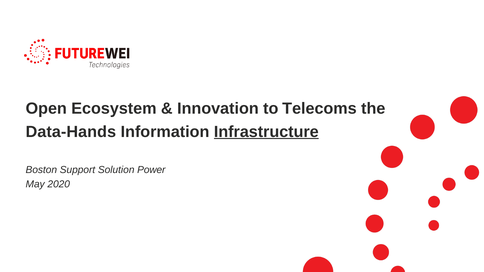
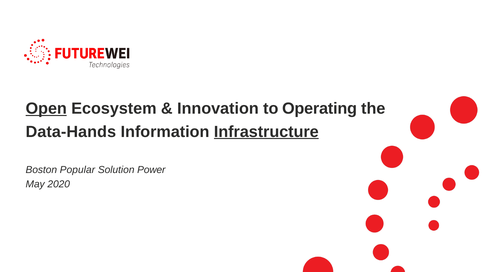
Open underline: none -> present (46, 109)
Telecoms: Telecoms -> Operating (320, 109)
Support: Support -> Popular (77, 170)
